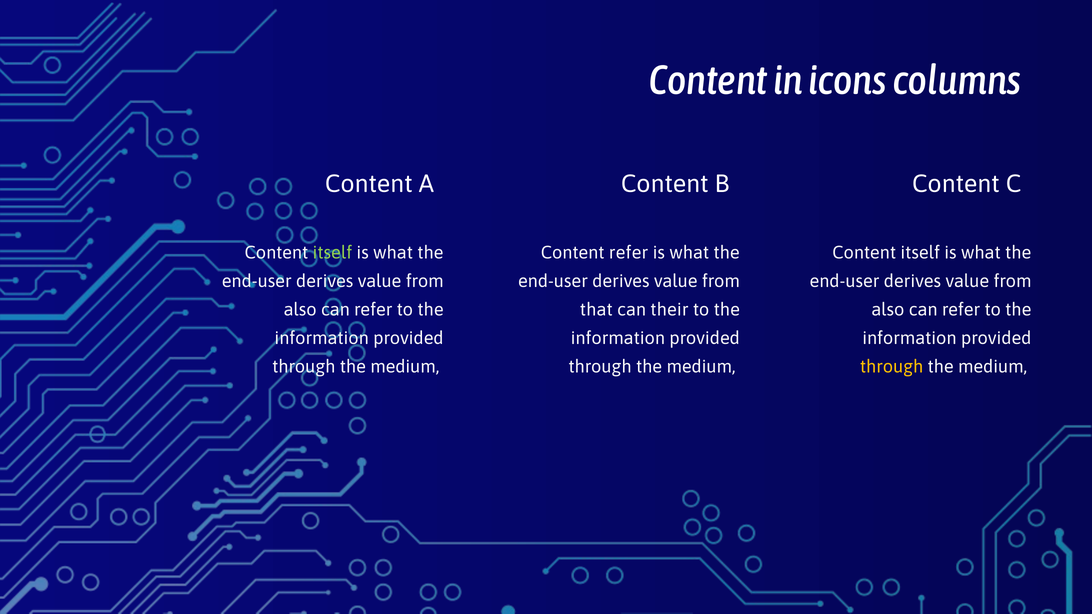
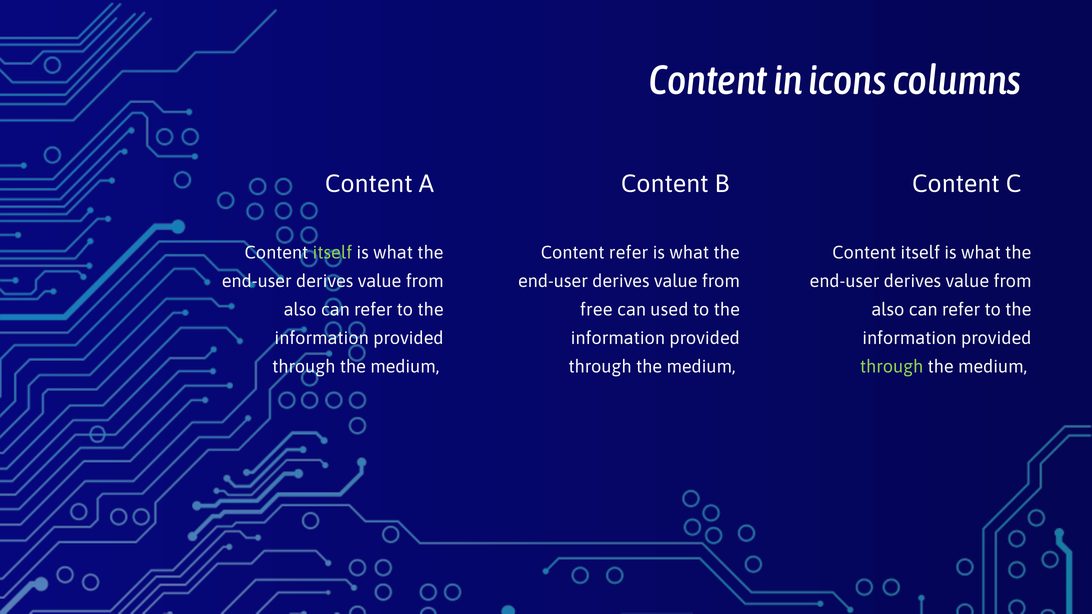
that: that -> free (596, 310)
their: their -> used (669, 310)
through colour: yellow -> light green (892, 367)
